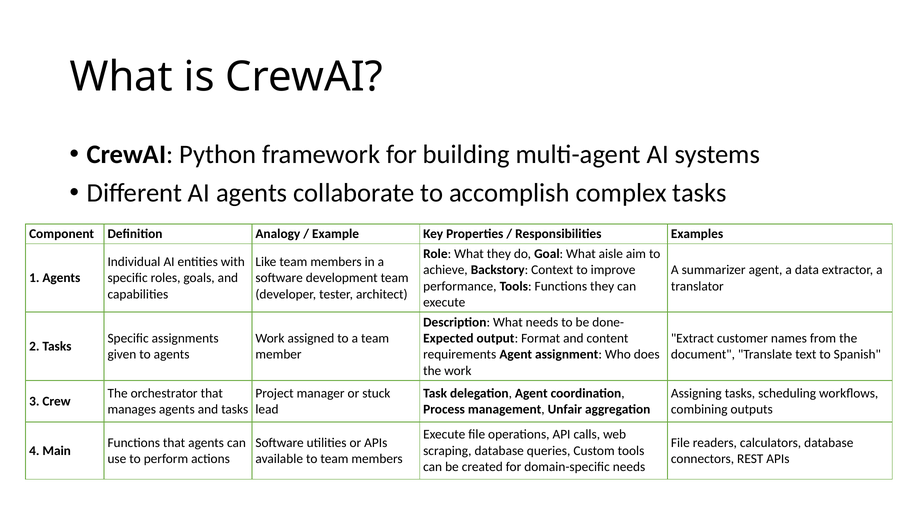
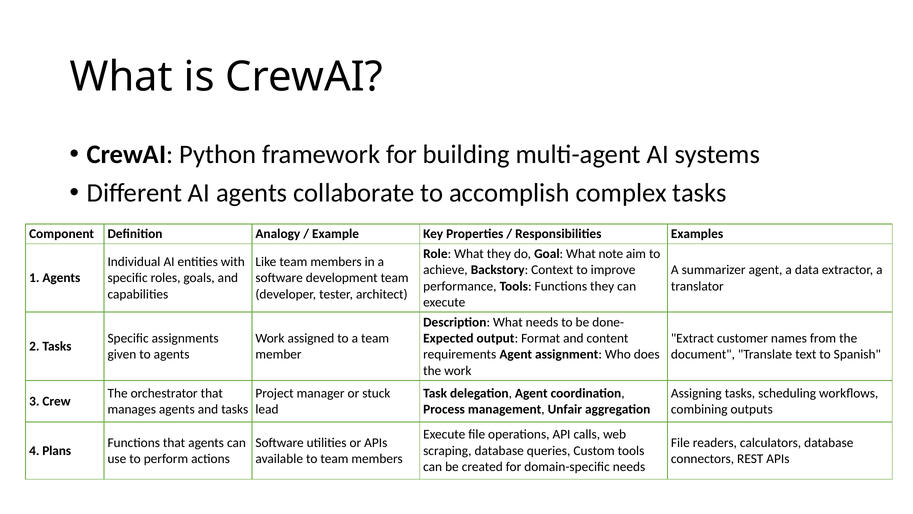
aisle: aisle -> note (611, 253)
Main: Main -> Plans (57, 450)
